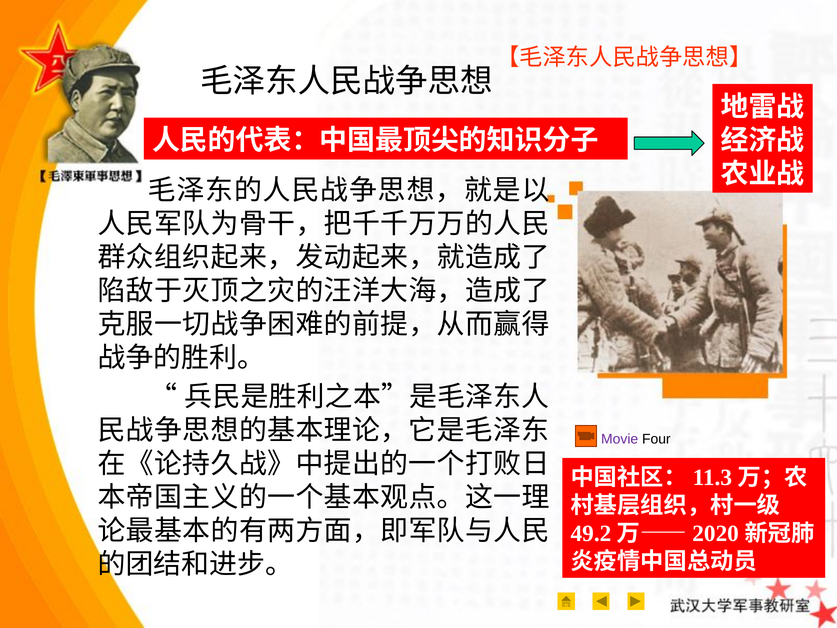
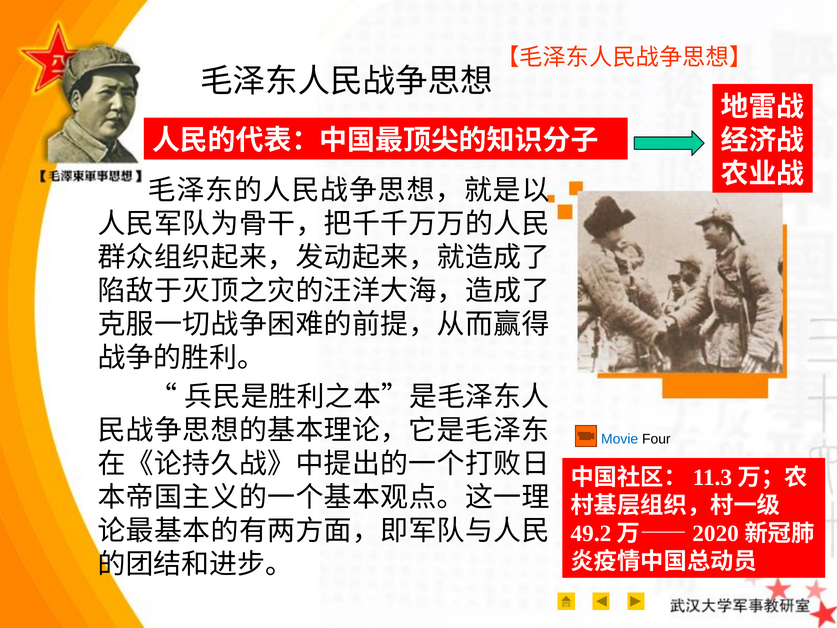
Movie colour: purple -> blue (620, 439)
